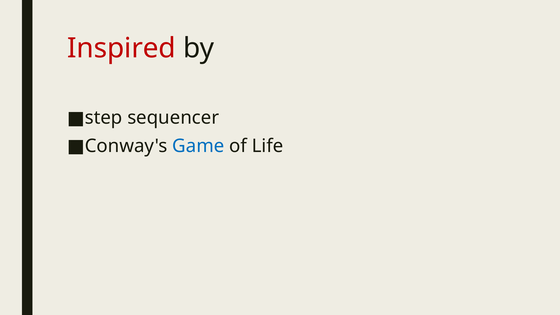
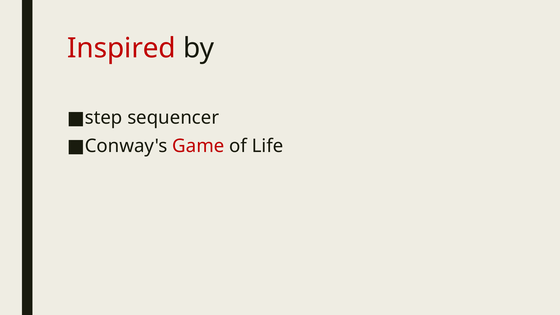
Game colour: blue -> red (198, 146)
